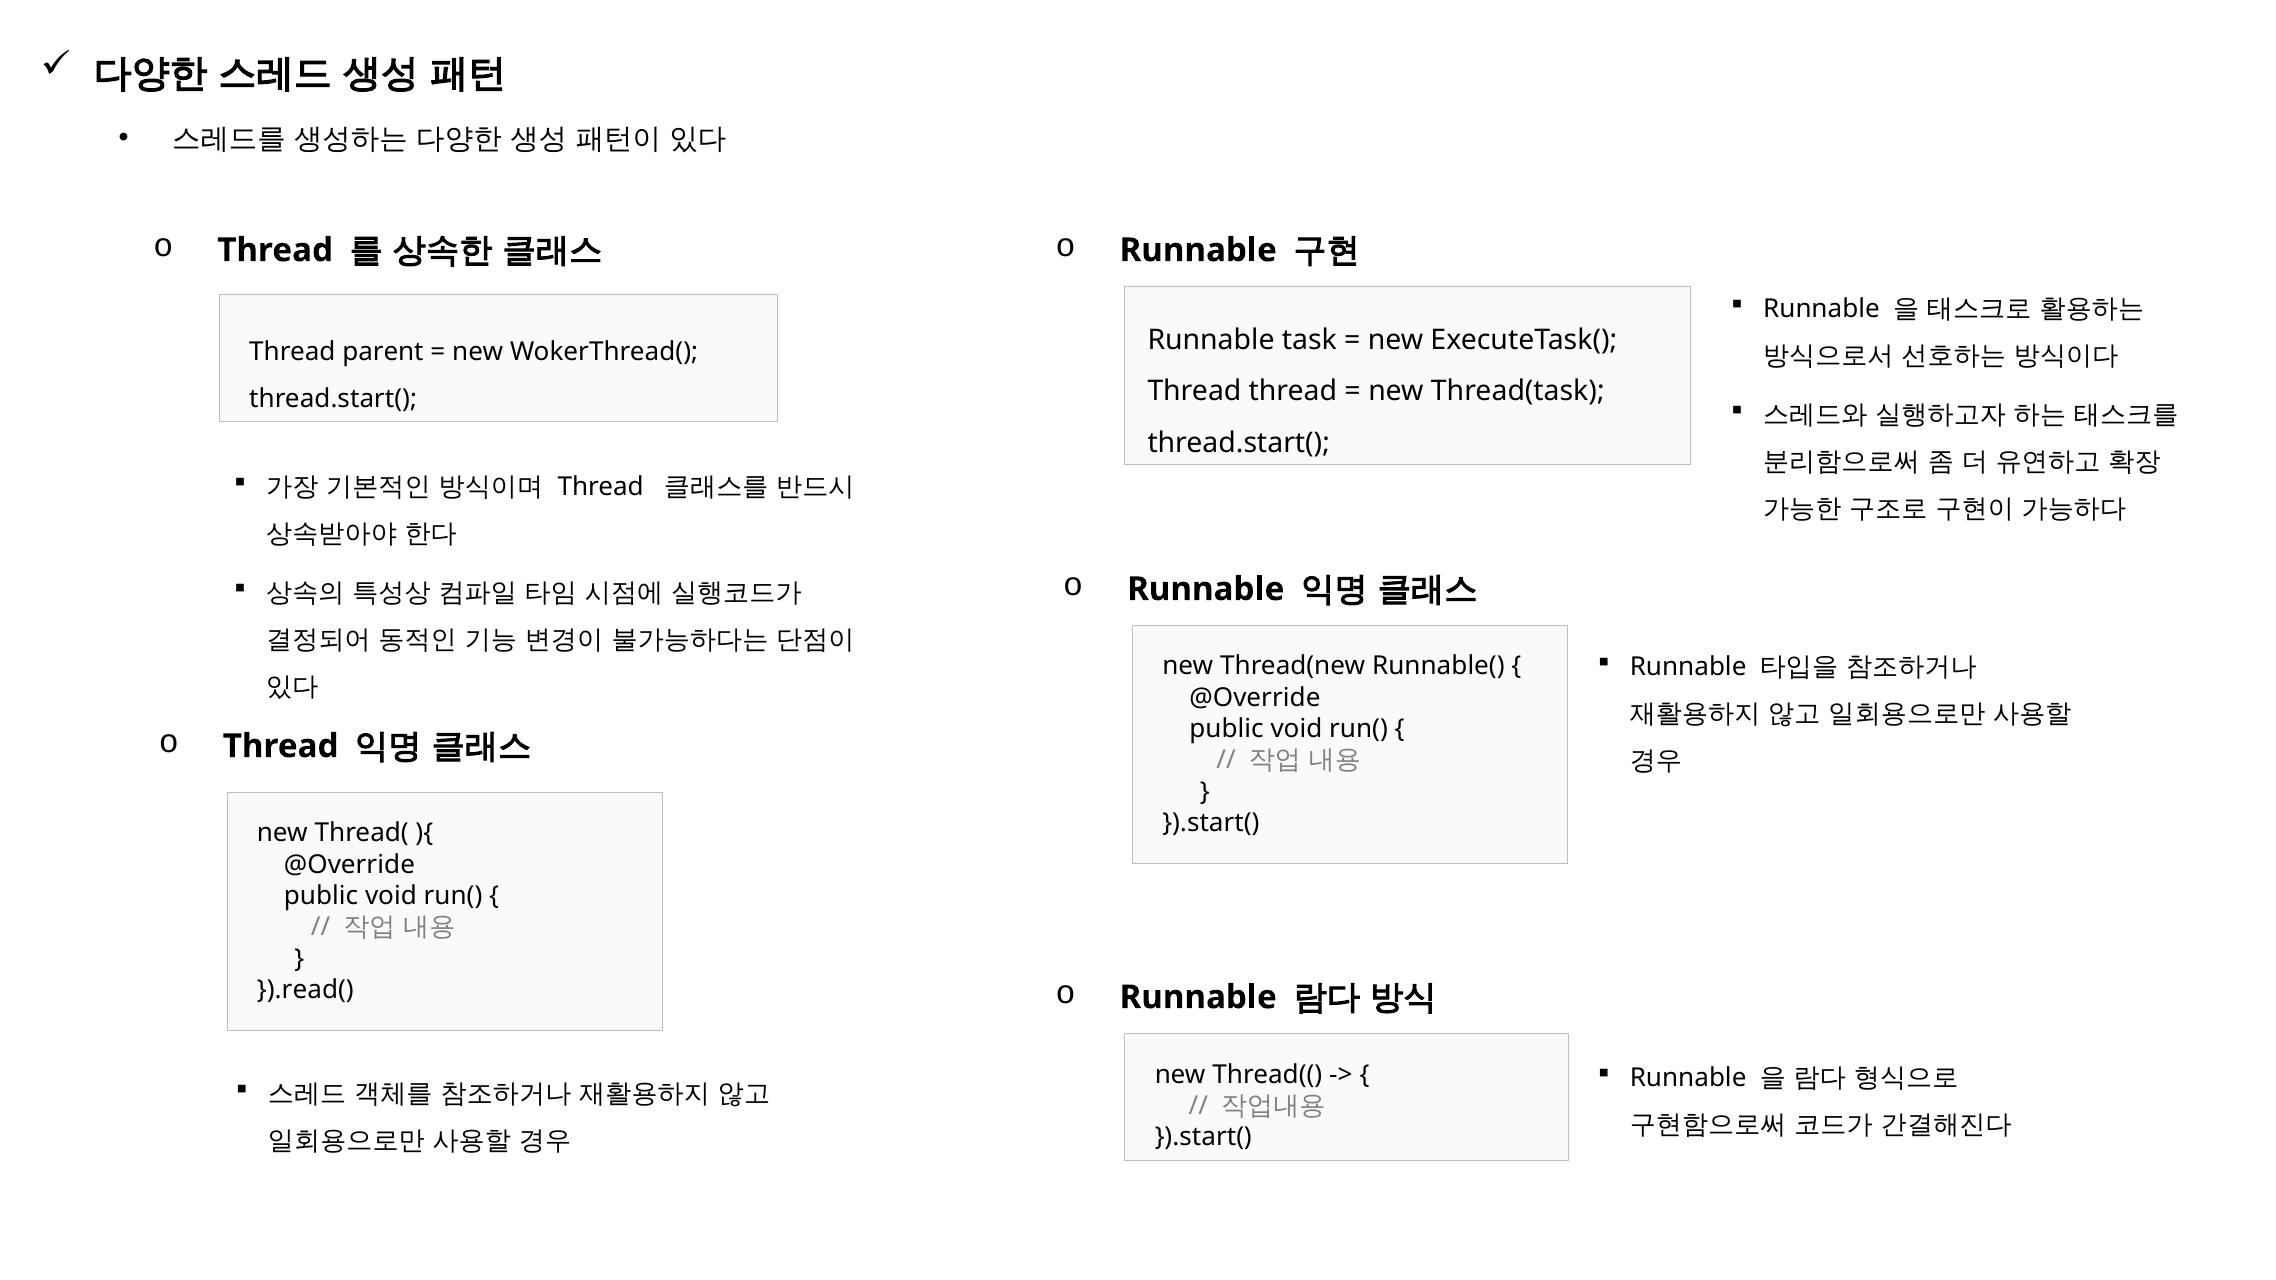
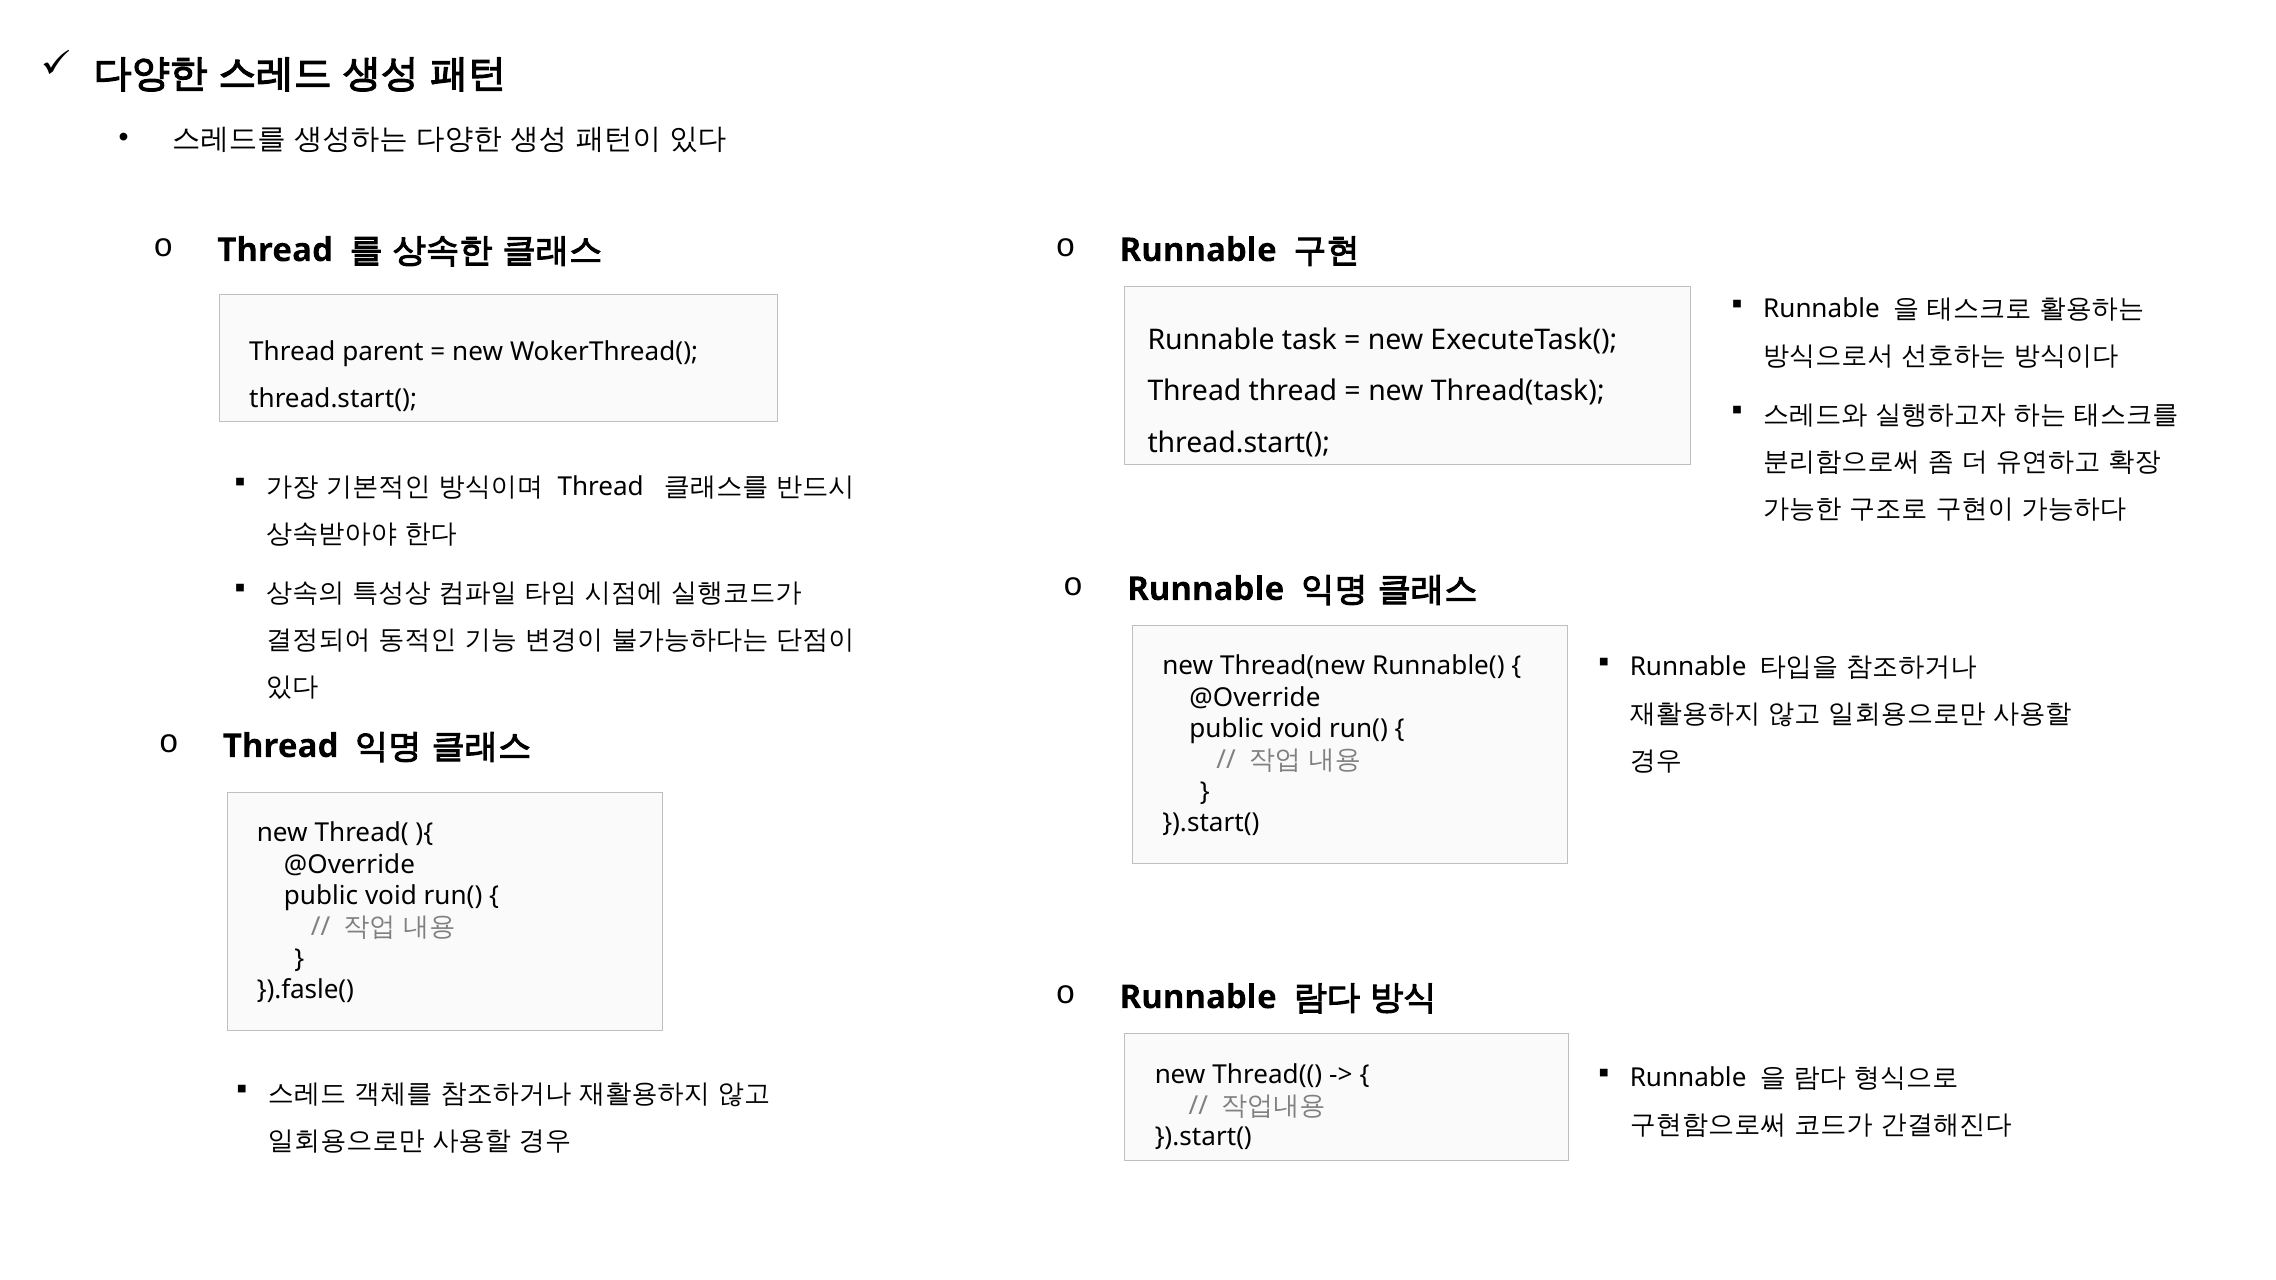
}).read(: }).read( -> }).fasle( (305, 990)
